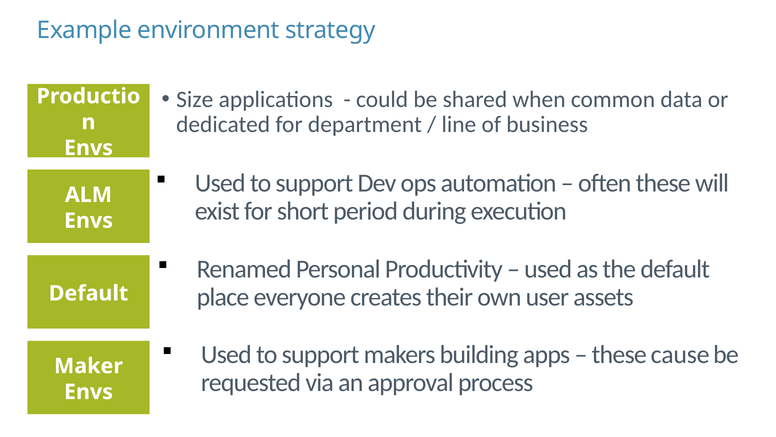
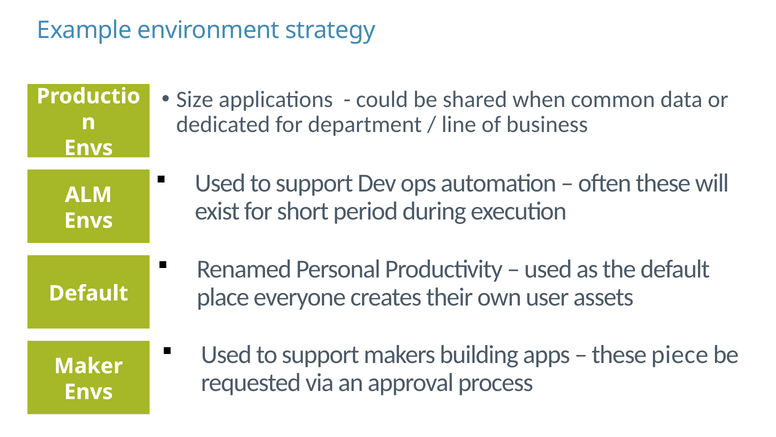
cause: cause -> piece (680, 355)
